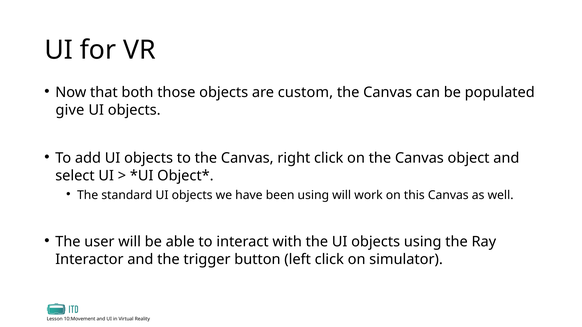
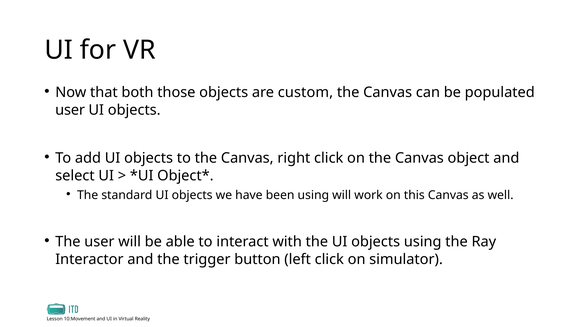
give: give -> user (70, 110)
